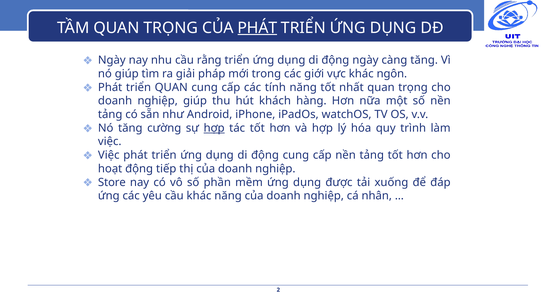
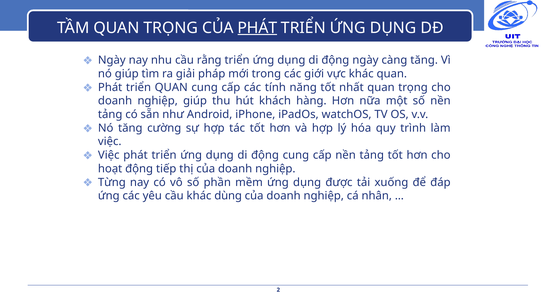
khác ngôn: ngôn -> quan (392, 74)
hợp underline: present -> none (214, 128)
Store: Store -> Từng (112, 183)
khác năng: năng -> dùng (228, 196)
